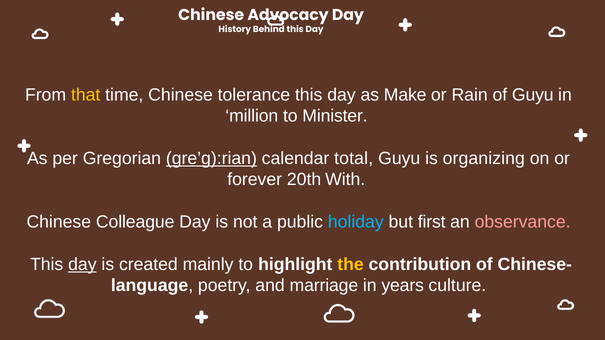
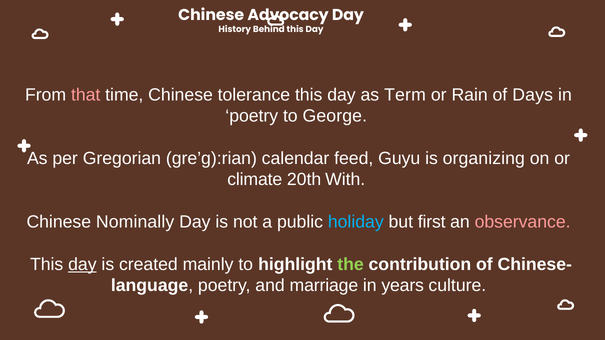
that colour: yellow -> pink (86, 95)
Make: Make -> Term (405, 95)
of Guyu: Guyu -> Days (533, 95)
million: million -> poetry (252, 116)
Minister: Minister -> George (335, 116)
gre’g):rian underline: present -> none (211, 159)
total: total -> feed (354, 159)
forever: forever -> climate (255, 180)
Colleague: Colleague -> Nominally (135, 222)
the colour: yellow -> light green (351, 265)
